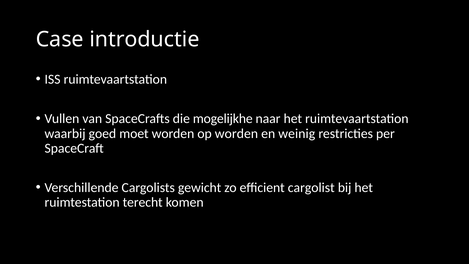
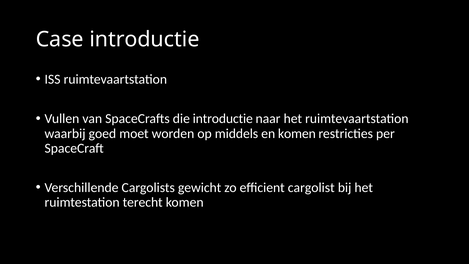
die mogelijkhe: mogelijkhe -> introductie (223, 119)
op worden: worden -> middels (237, 133)
en weinig: weinig -> komen (297, 133)
